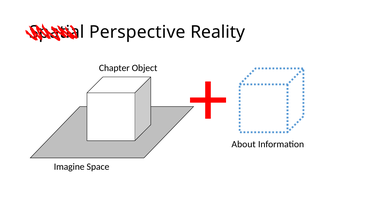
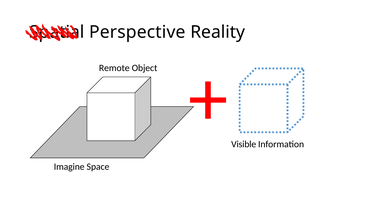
Chapter: Chapter -> Remote (114, 68)
About: About -> Visible (244, 144)
